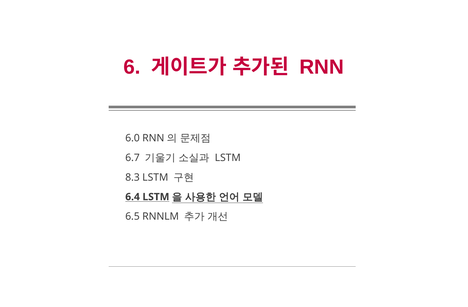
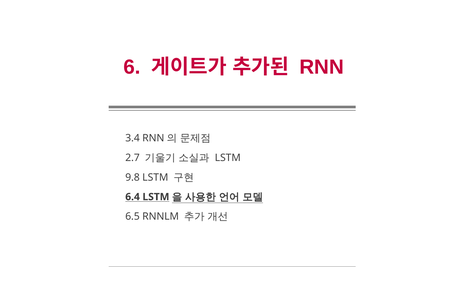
6.0: 6.0 -> 3.4 (132, 138)
6.7: 6.7 -> 2.7 (132, 158)
8.3: 8.3 -> 9.8 (132, 178)
